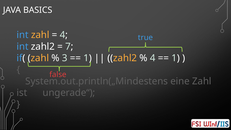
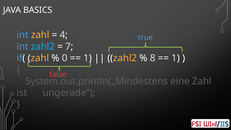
zahl2 colour: white -> light blue (43, 46)
3: 3 -> 0 (65, 58)
4: 4 -> 8 (153, 58)
